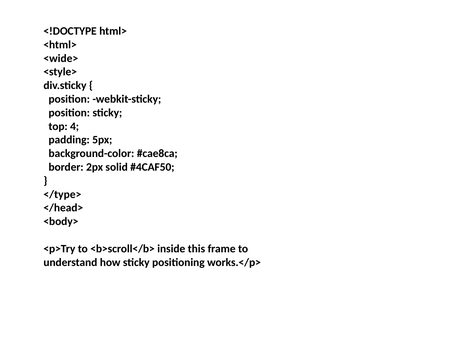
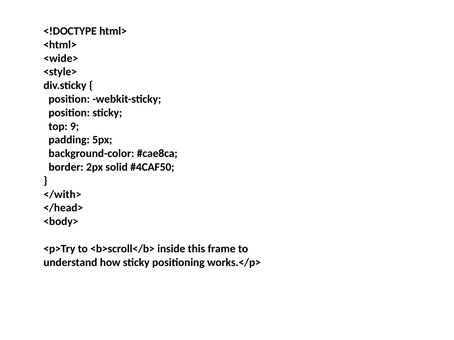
4: 4 -> 9 (75, 126)
</type>: </type> -> </with> (62, 195)
